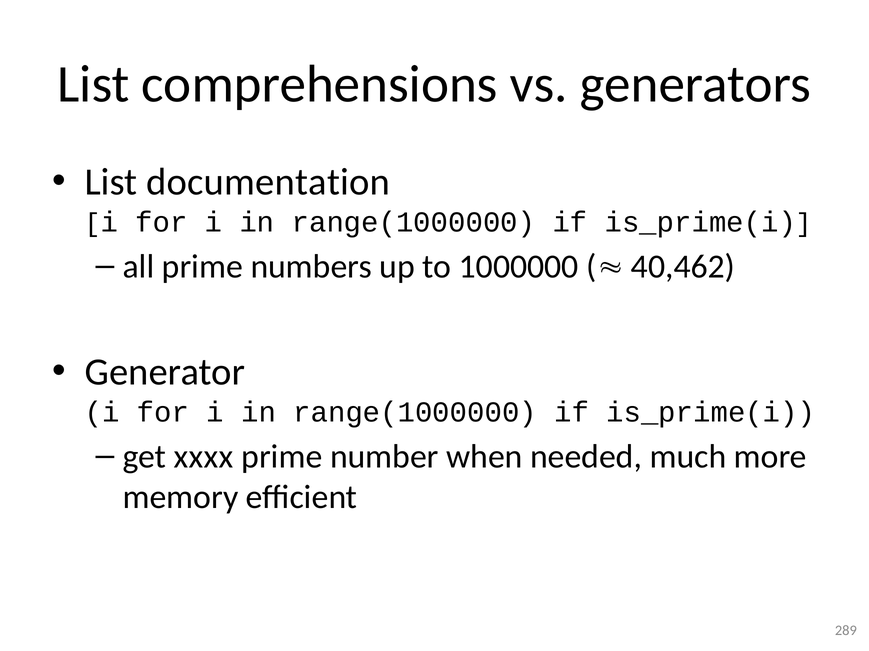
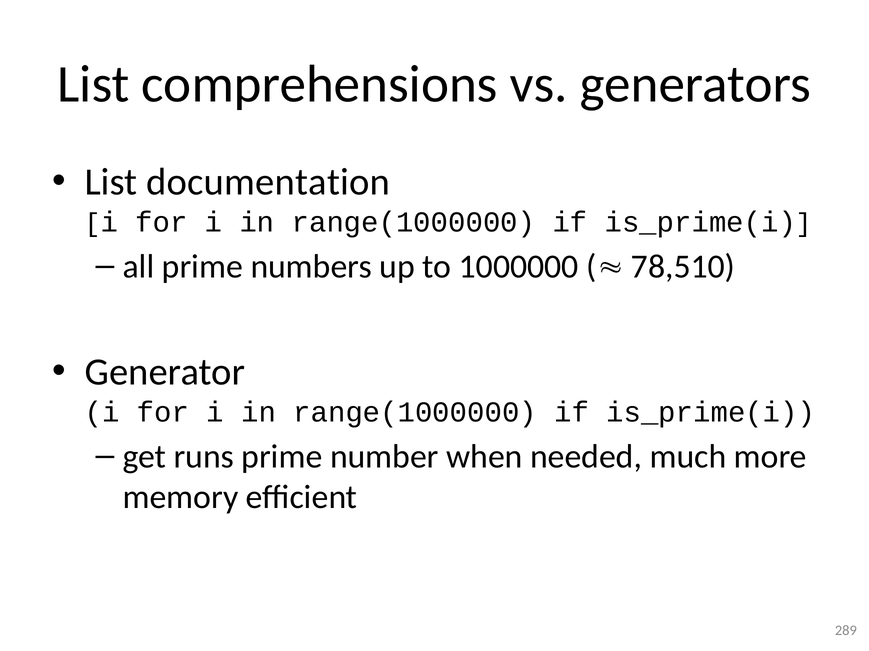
40,462: 40,462 -> 78,510 (683, 267)
xxxx: xxxx -> runs (204, 457)
